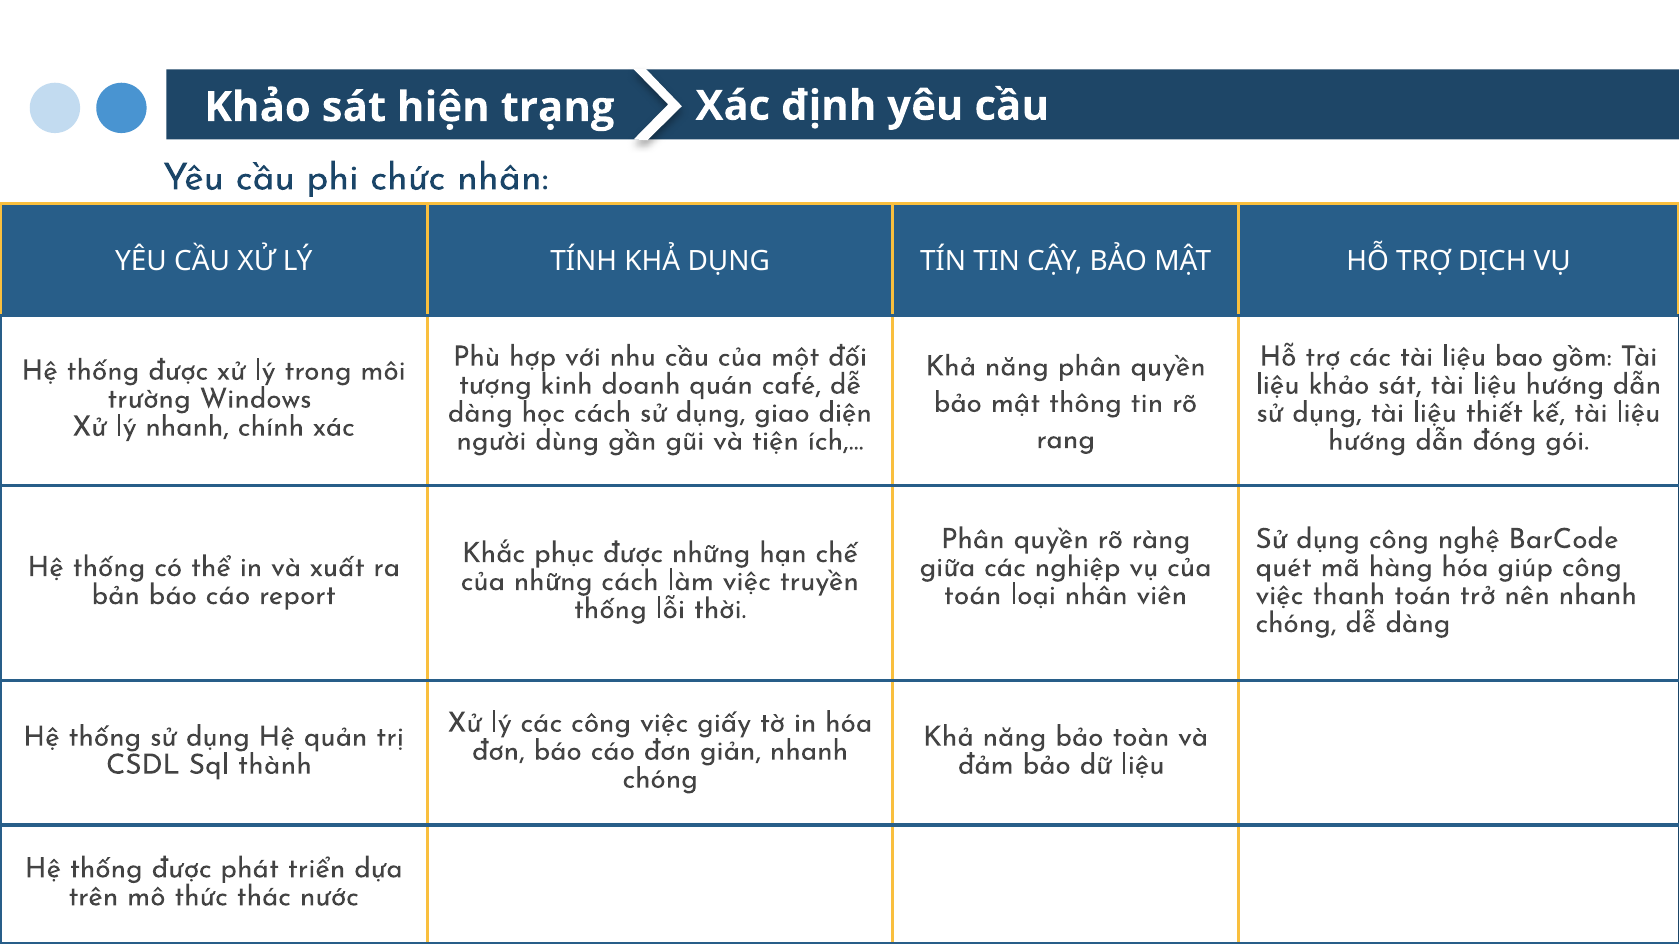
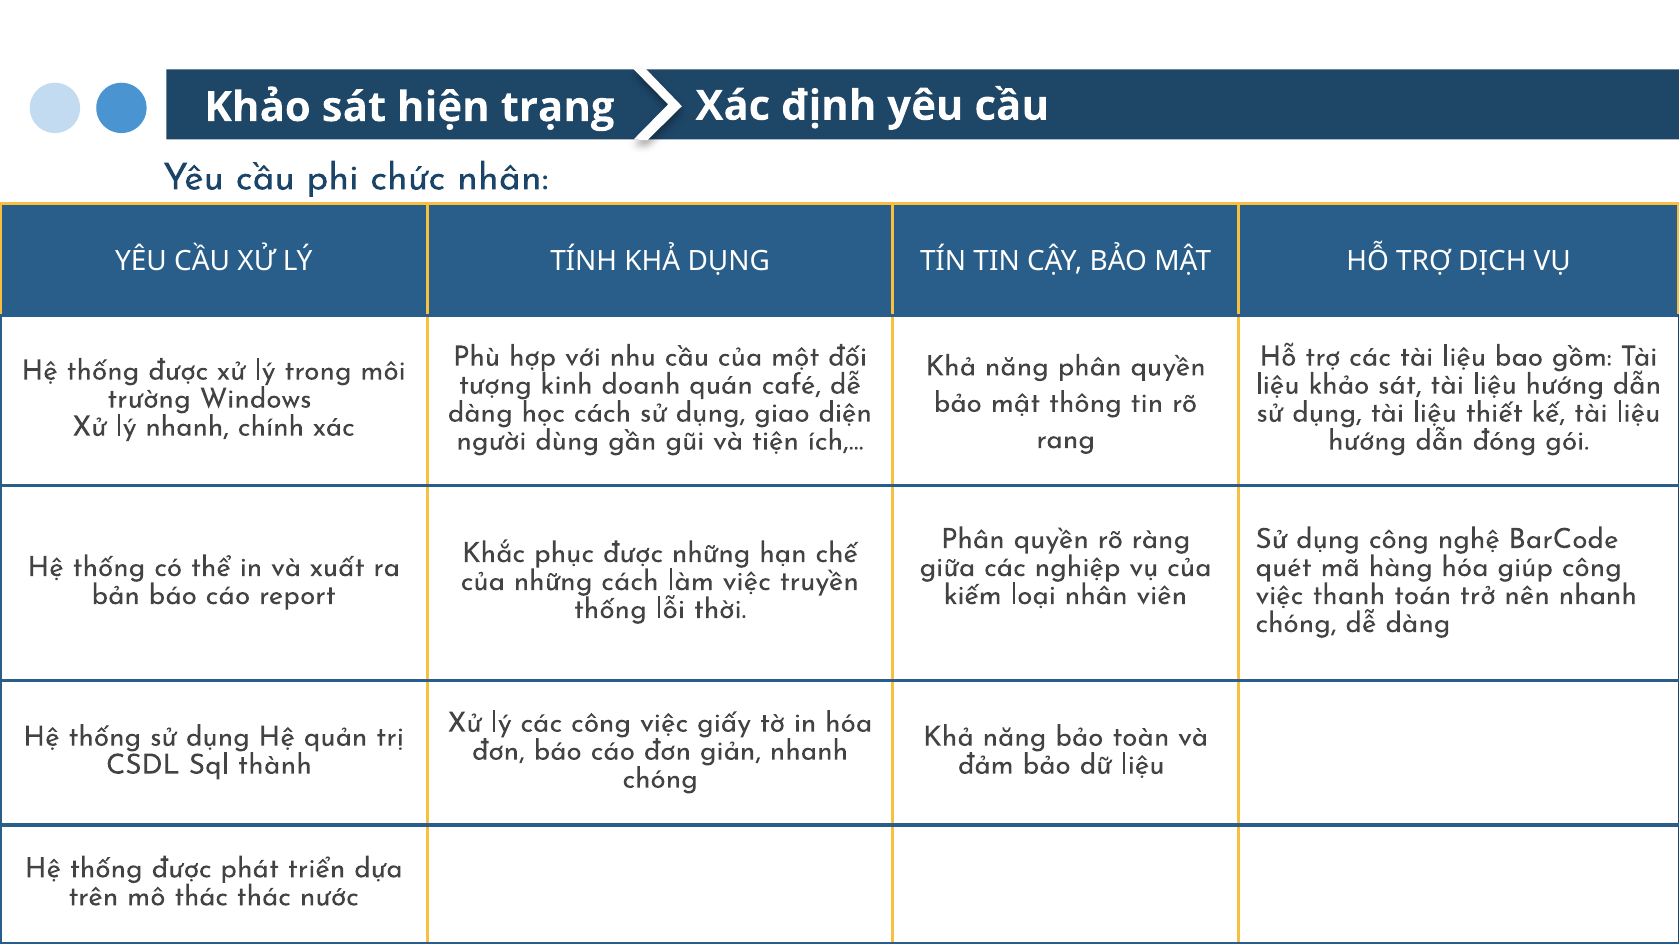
toán: toán -> kiếm (973, 595)
mô thức: thức -> thác (201, 897)
